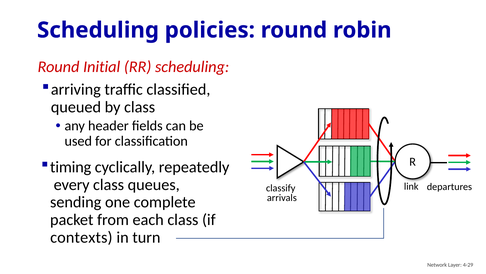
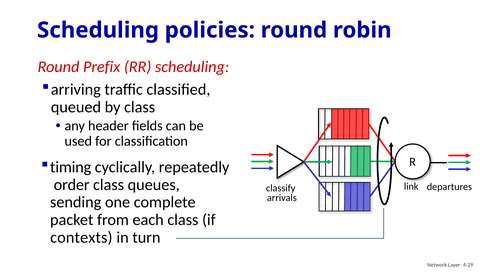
Initial: Initial -> Prefix (102, 67)
every: every -> order (72, 184)
